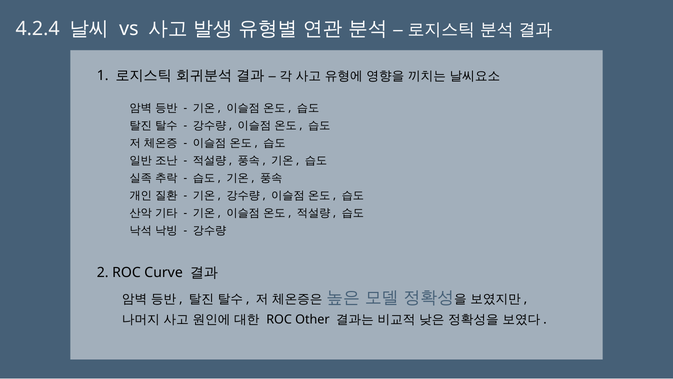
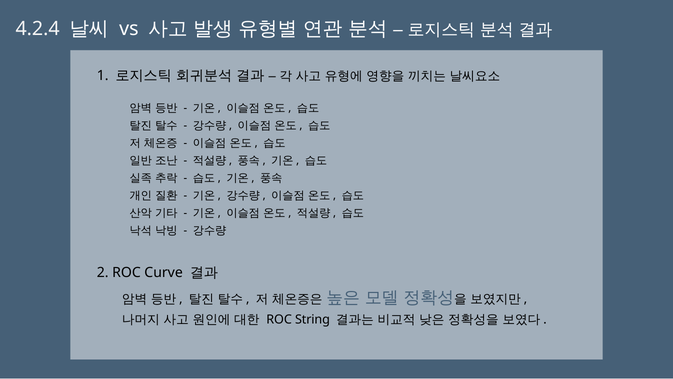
Other: Other -> String (312, 319)
